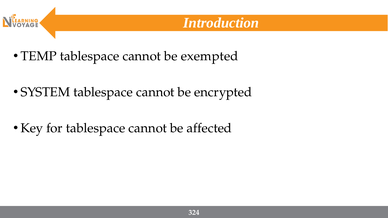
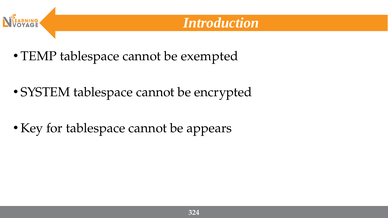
affected: affected -> appears (209, 128)
